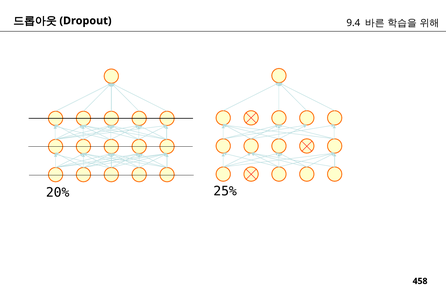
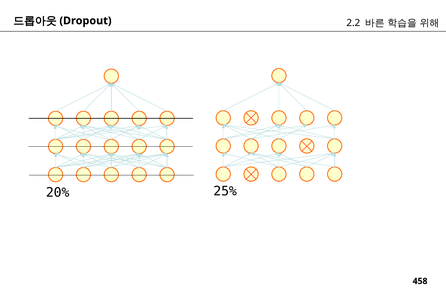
9.4: 9.4 -> 2.2 (353, 23)
